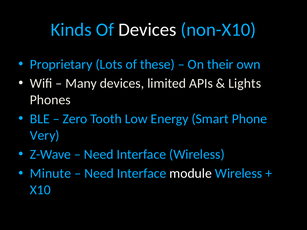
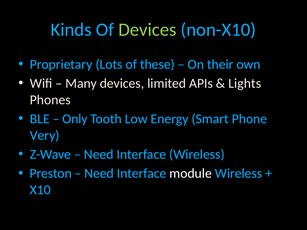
Devices colour: white -> light green (147, 30)
Zero: Zero -> Only (75, 119)
Minute: Minute -> Preston (51, 174)
